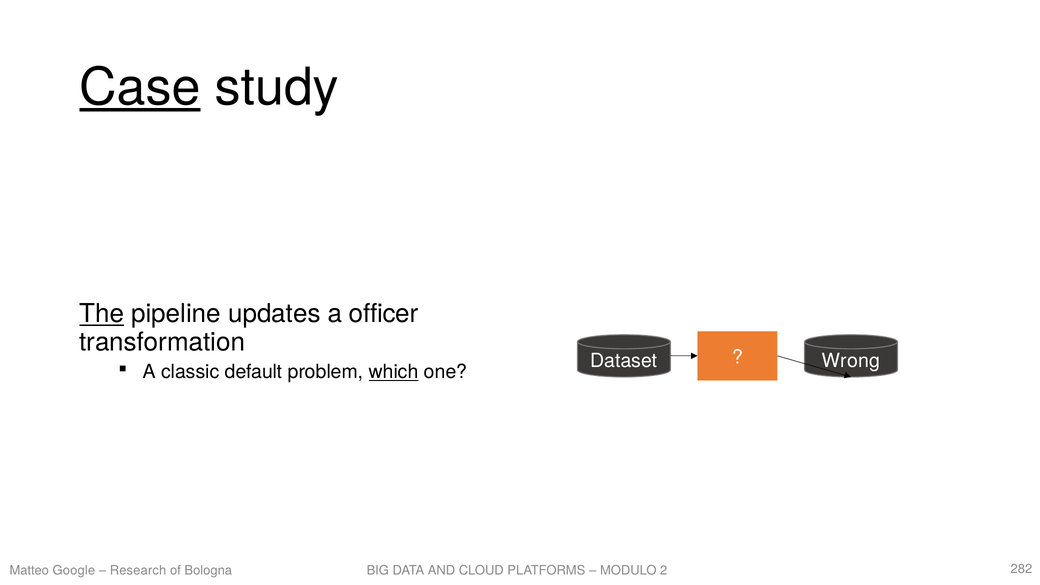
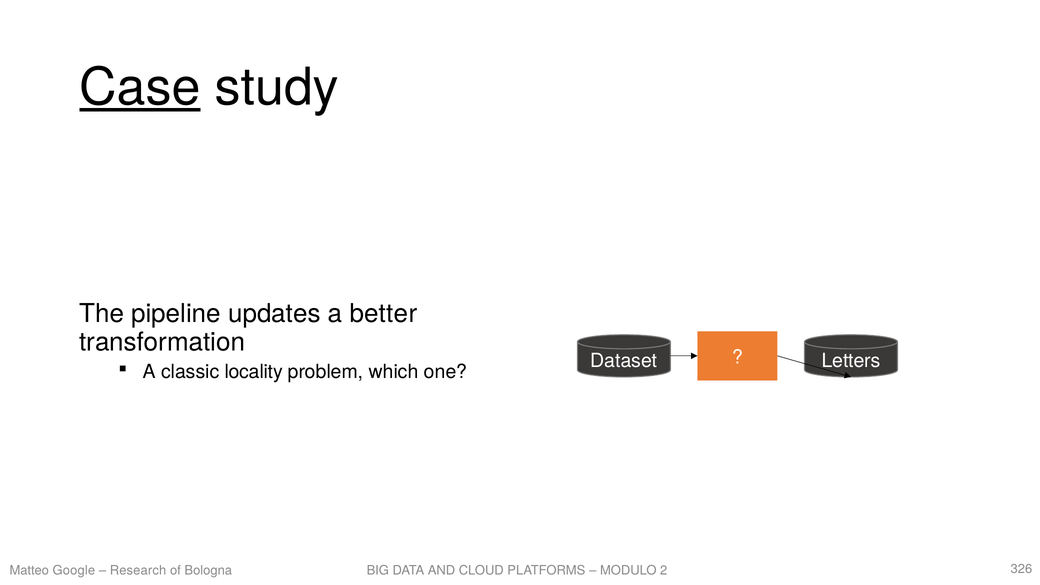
The underline: present -> none (102, 314)
officer: officer -> better (383, 314)
Wrong: Wrong -> Letters (851, 361)
default: default -> locality (254, 372)
which underline: present -> none (394, 372)
282: 282 -> 326 (1021, 569)
